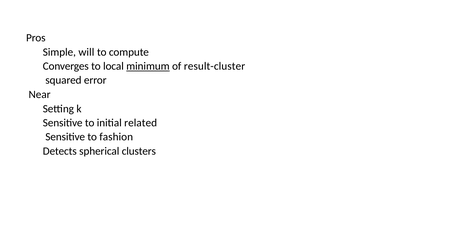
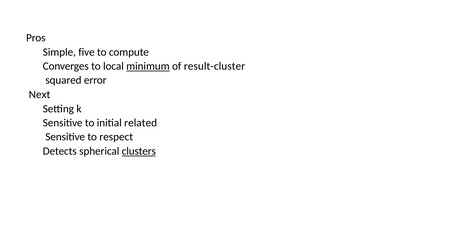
will: will -> five (87, 52)
Near: Near -> Next (40, 95)
fashion: fashion -> respect (116, 137)
clusters underline: none -> present (139, 151)
